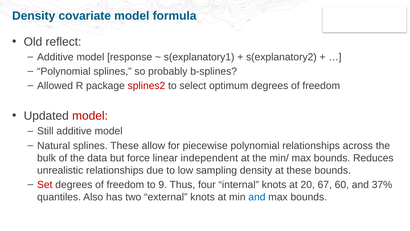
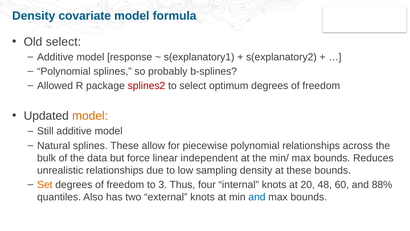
Old reflect: reflect -> select (63, 42)
model colour: red -> orange (90, 116)
Set colour: red -> orange (45, 184)
9: 9 -> 3 (163, 184)
67: 67 -> 48 (325, 184)
37%: 37% -> 88% (382, 184)
